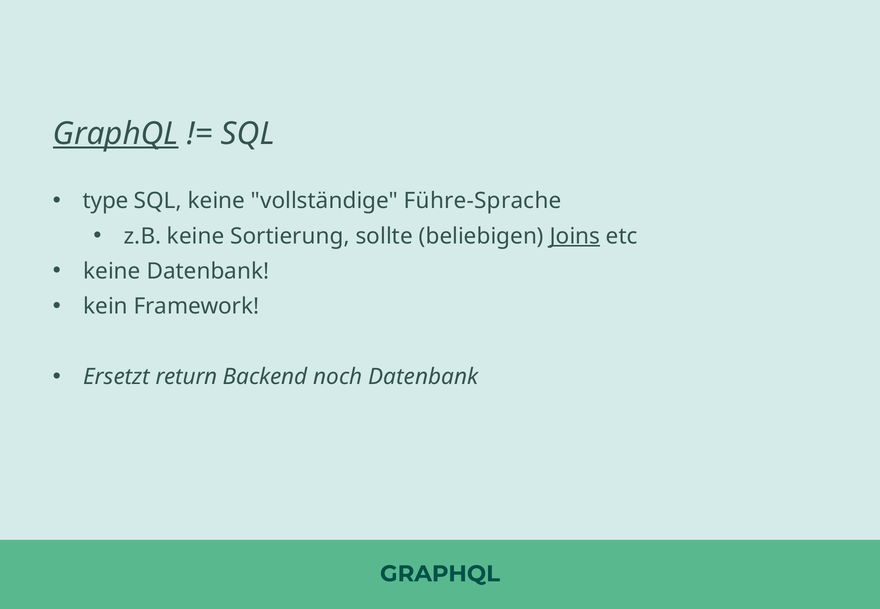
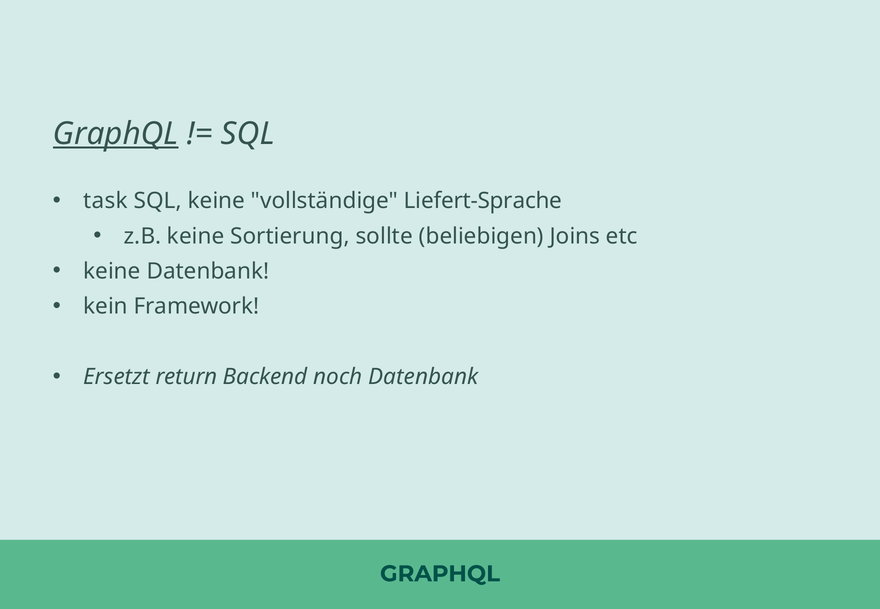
type: type -> task (105, 201)
Führe-Sprache: Führe-Sprache -> Liefert-Sprache (483, 201)
Joins underline: present -> none (575, 236)
